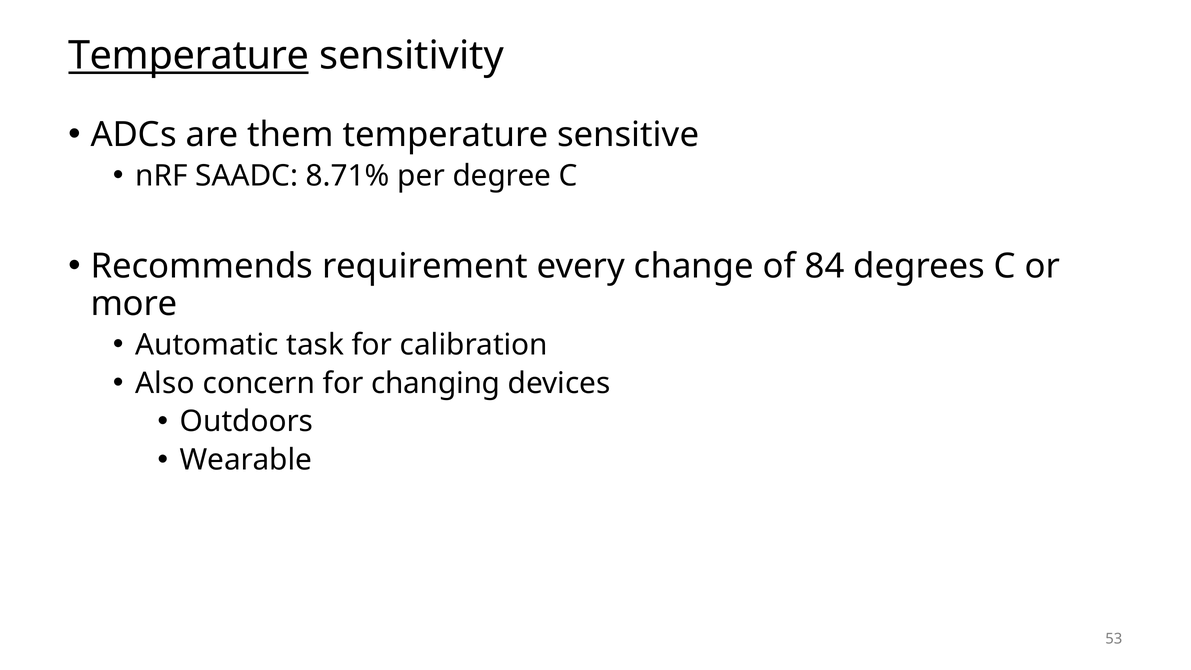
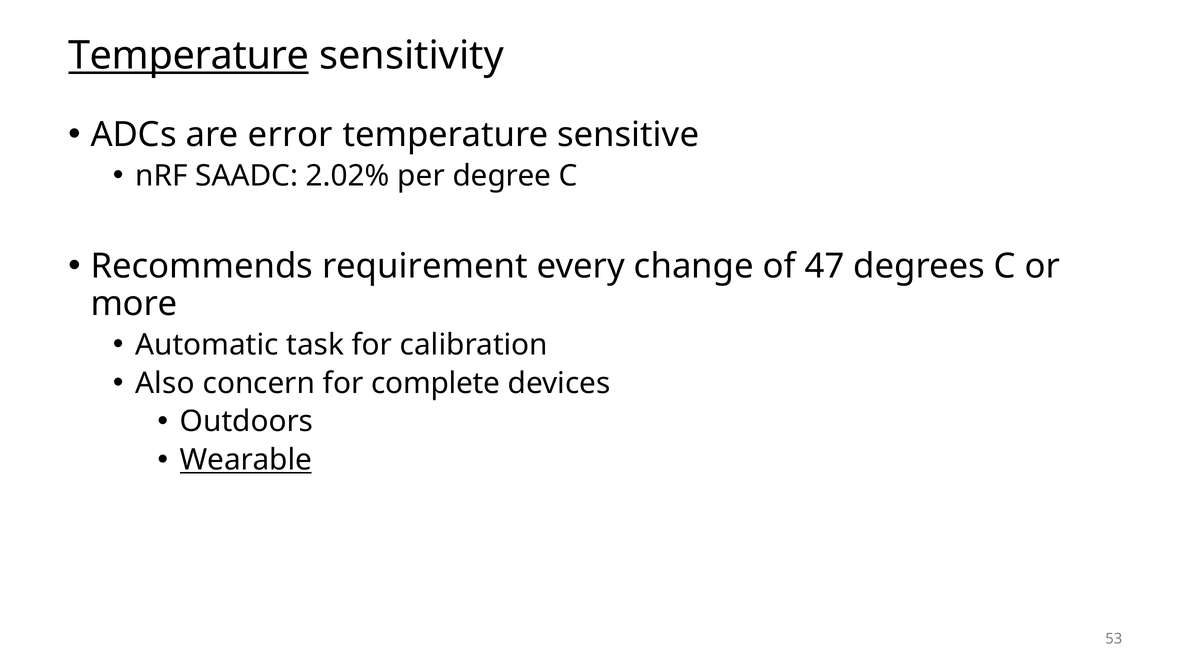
them: them -> error (290, 135)
8.71%: 8.71% -> 2.02% (348, 176)
84: 84 -> 47 (825, 266)
changing: changing -> complete (436, 383)
Wearable underline: none -> present (246, 460)
